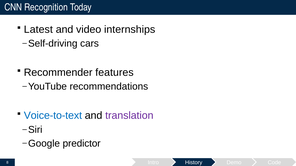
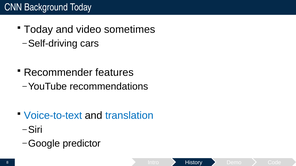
Recognition: Recognition -> Background (46, 7)
Latest: Latest -> Today (38, 29)
internships: internships -> sometimes (130, 29)
translation colour: purple -> blue (129, 116)
